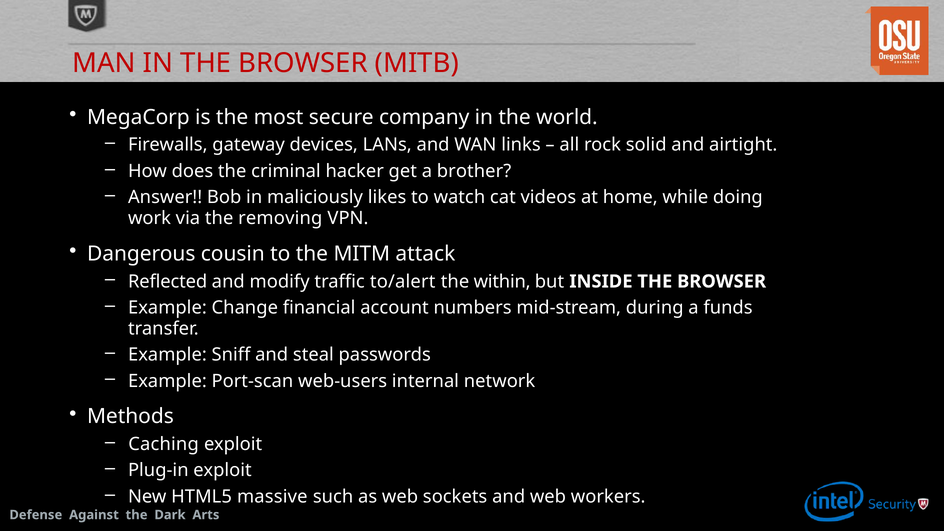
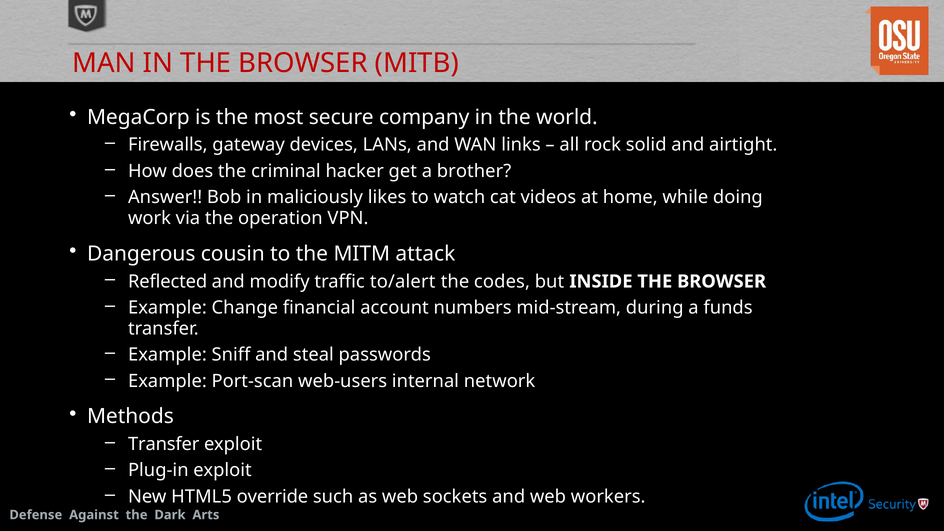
removing: removing -> operation (280, 218)
within: within -> codes (502, 281)
Caching: Caching -> Transfer (164, 444)
massive: massive -> override (272, 497)
